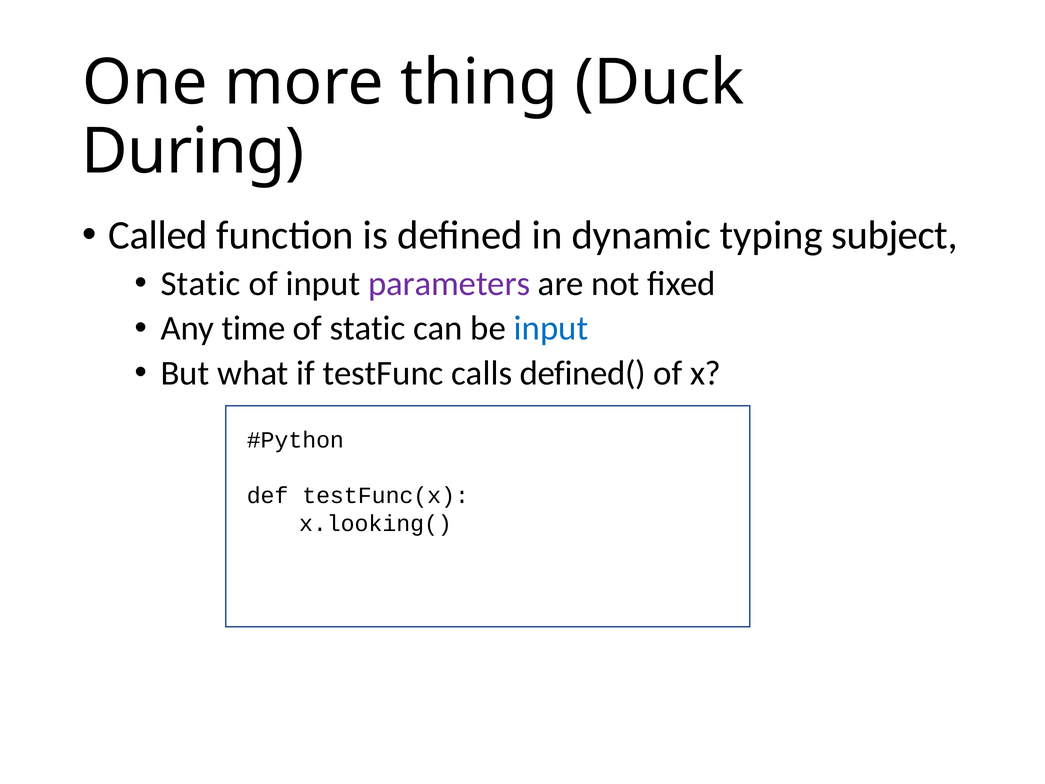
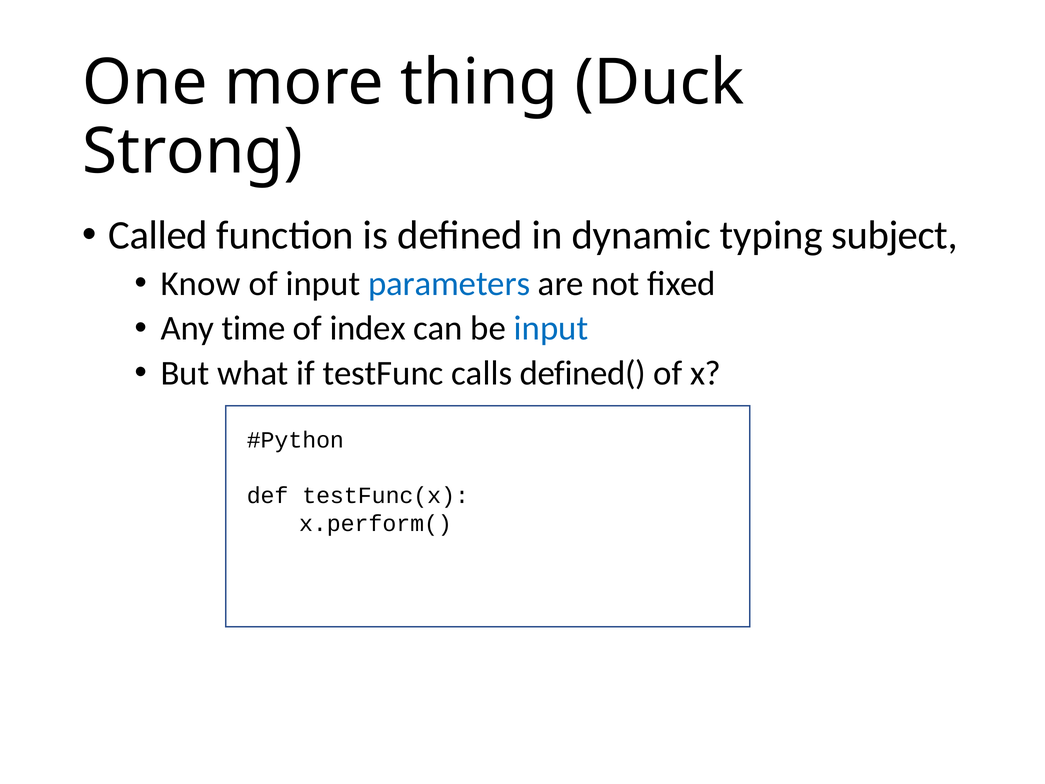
During: During -> Strong (193, 152)
Static: Static -> Know (201, 284)
parameters colour: purple -> blue (449, 284)
of static: static -> index (368, 328)
x.looking(: x.looking( -> x.perform( (375, 523)
